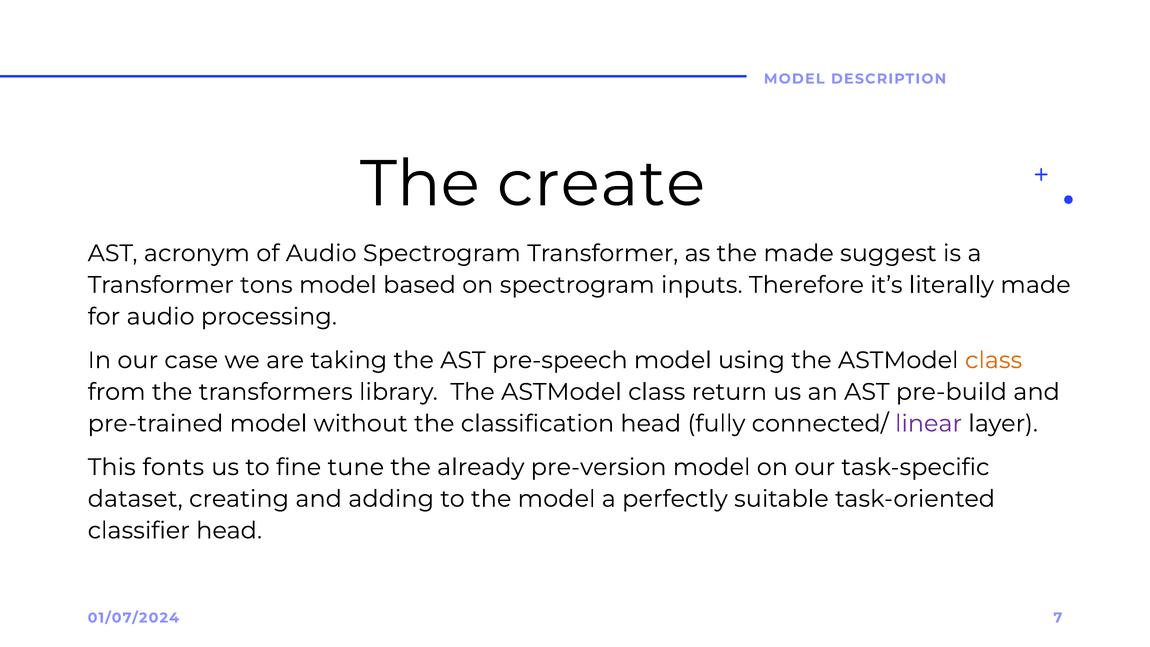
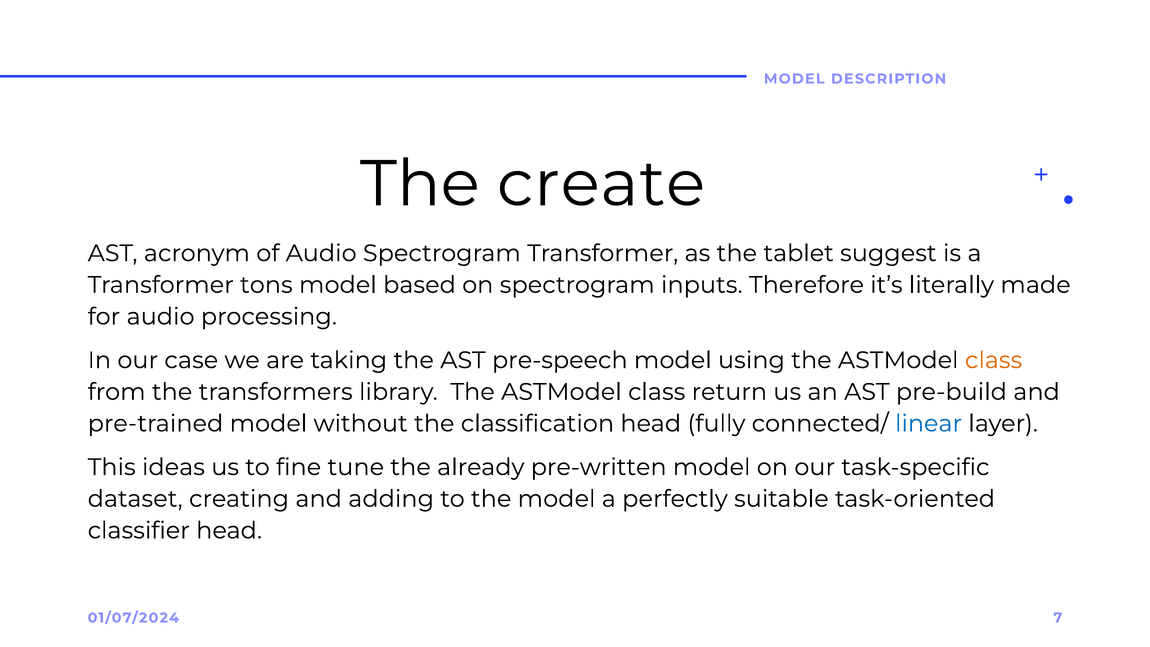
the made: made -> tablet (799, 253)
linear colour: purple -> blue (929, 423)
fonts: fonts -> ideas (173, 467)
pre-version: pre-version -> pre-written (599, 467)
